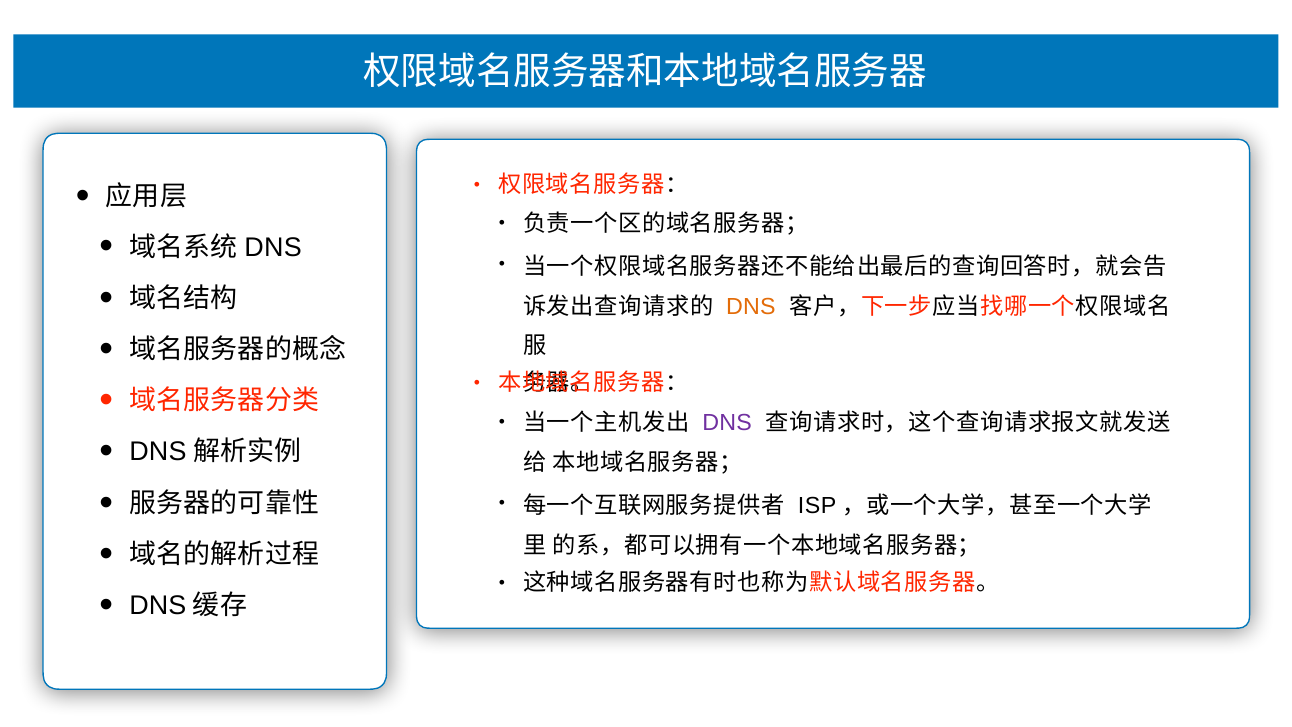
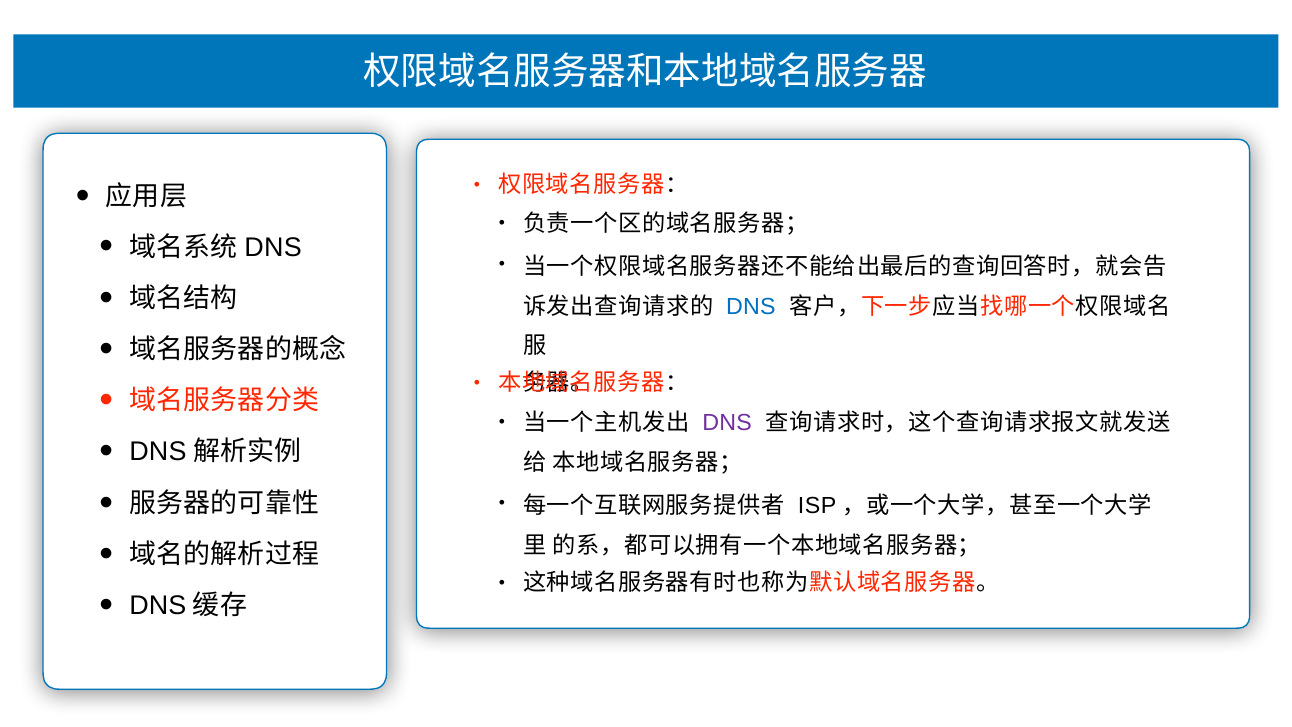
DNS colour: orange -> blue (751, 307)
